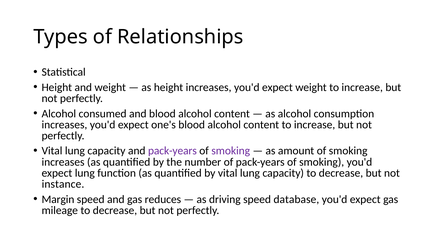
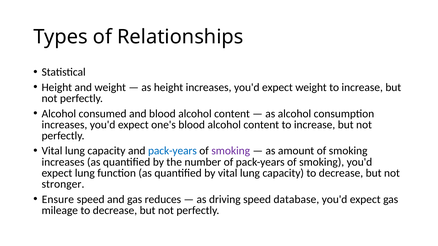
pack-years colour: purple -> blue (172, 151)
instance: instance -> stronger (63, 184)
Margin: Margin -> Ensure (58, 200)
